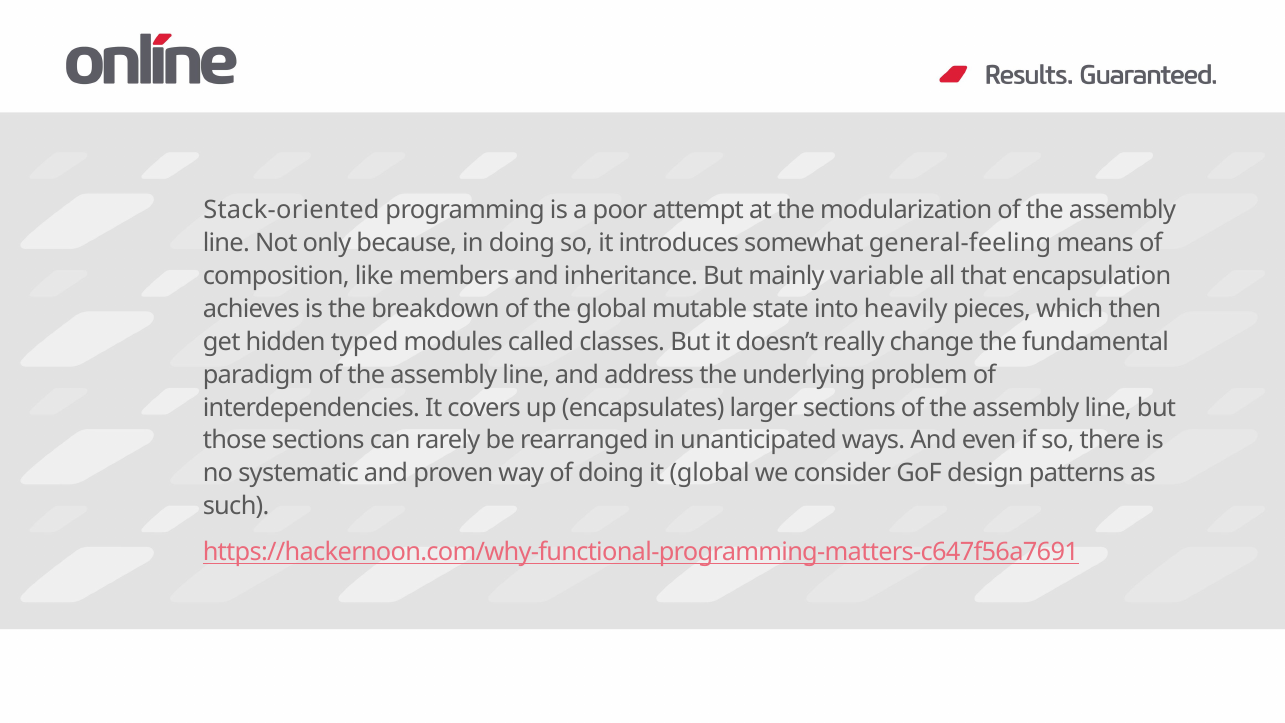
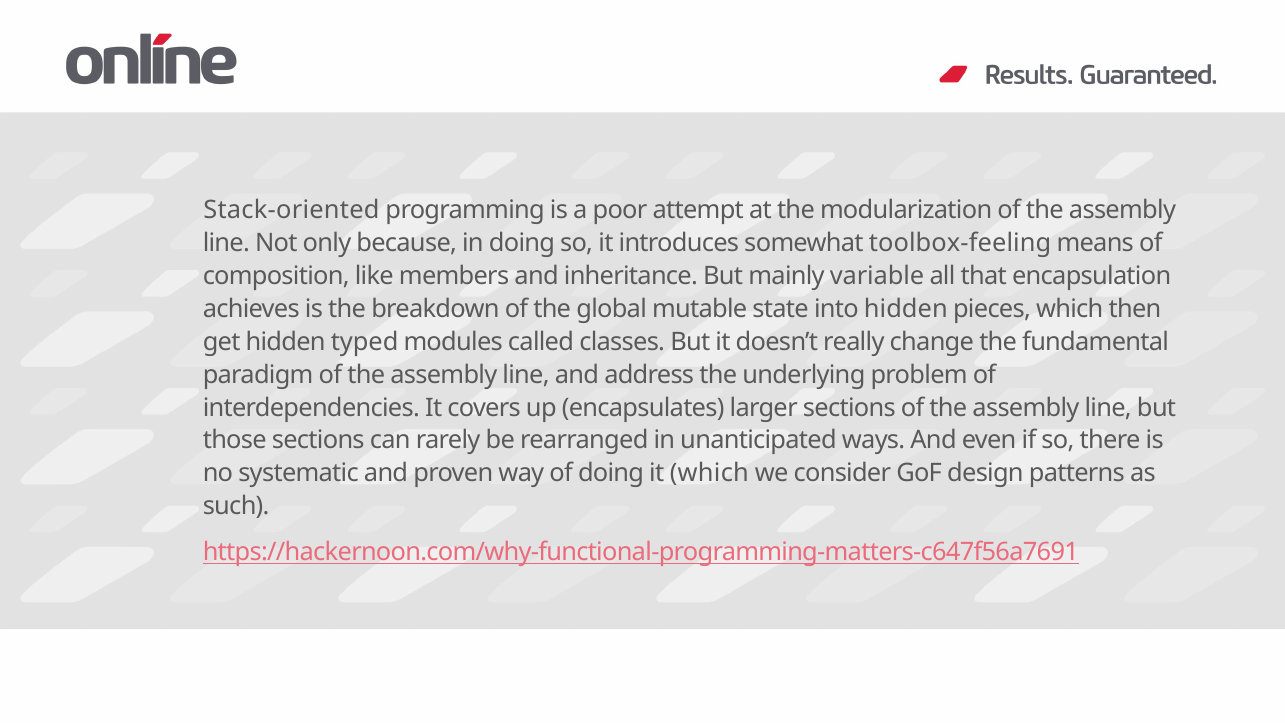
general-feeling: general-feeling -> toolbox-feeling (960, 243)
into heavily: heavily -> hidden (906, 309)
it global: global -> which (709, 473)
